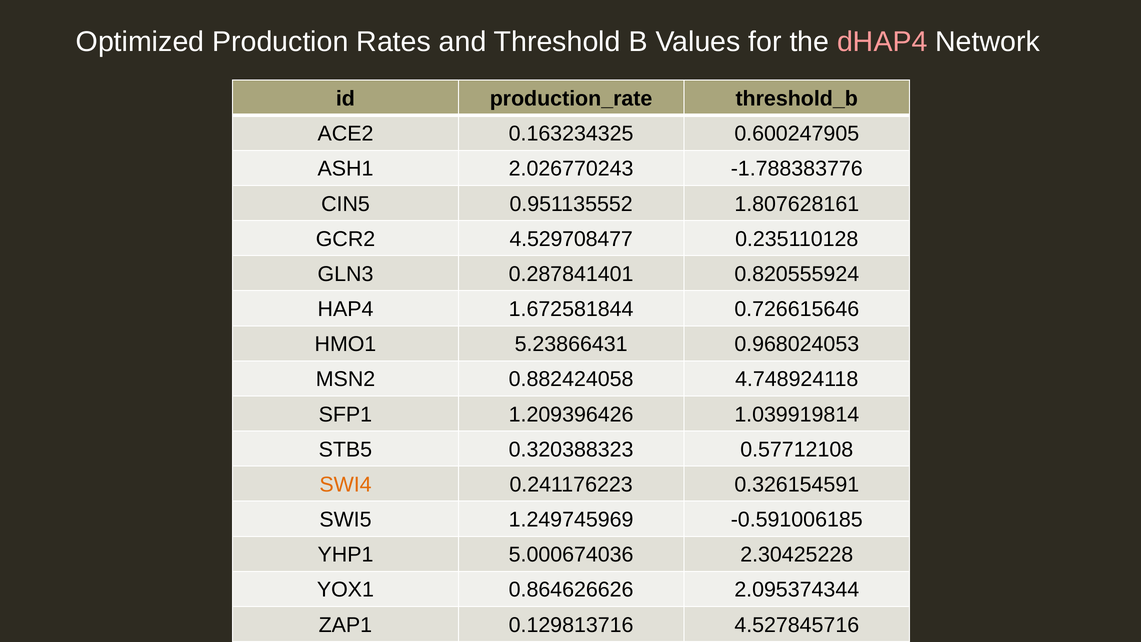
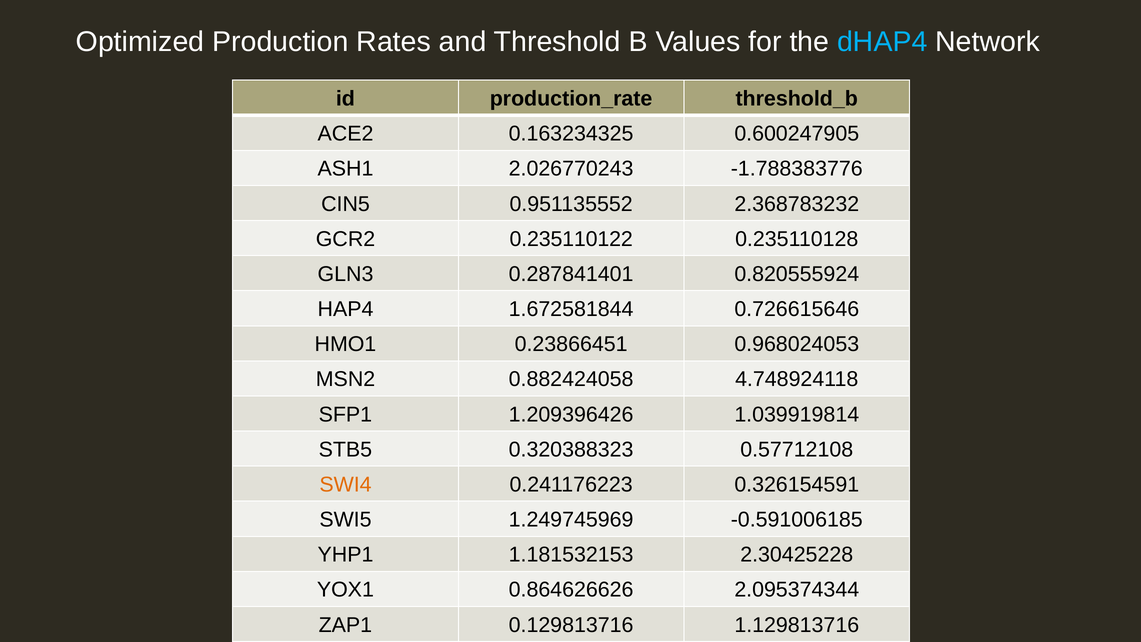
dHAP4 colour: pink -> light blue (882, 42)
1.807628161: 1.807628161 -> 2.368783232 (797, 204)
4.529708477: 4.529708477 -> 0.235110122 (571, 239)
5.23866431: 5.23866431 -> 0.23866451 (571, 344)
5.000674036: 5.000674036 -> 1.181532153 (571, 555)
4.527845716: 4.527845716 -> 1.129813716 (797, 625)
